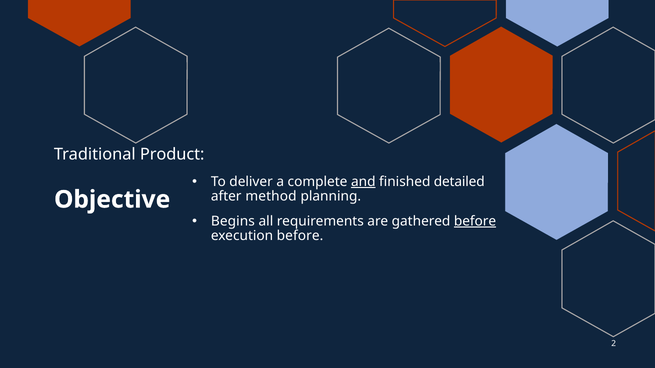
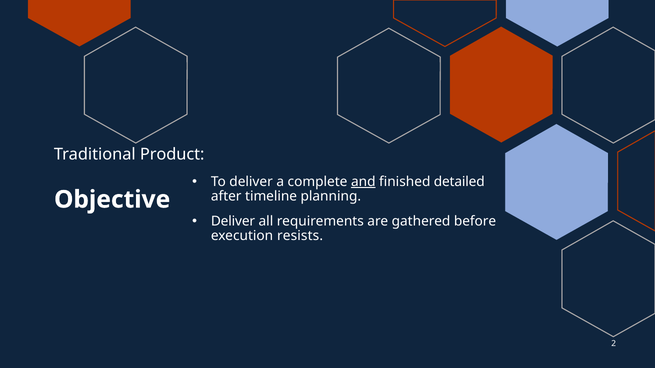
method: method -> timeline (271, 197)
Begins: Begins -> Deliver (233, 222)
before underline: present -> none (475, 222)
execution before: before -> resists (300, 236)
